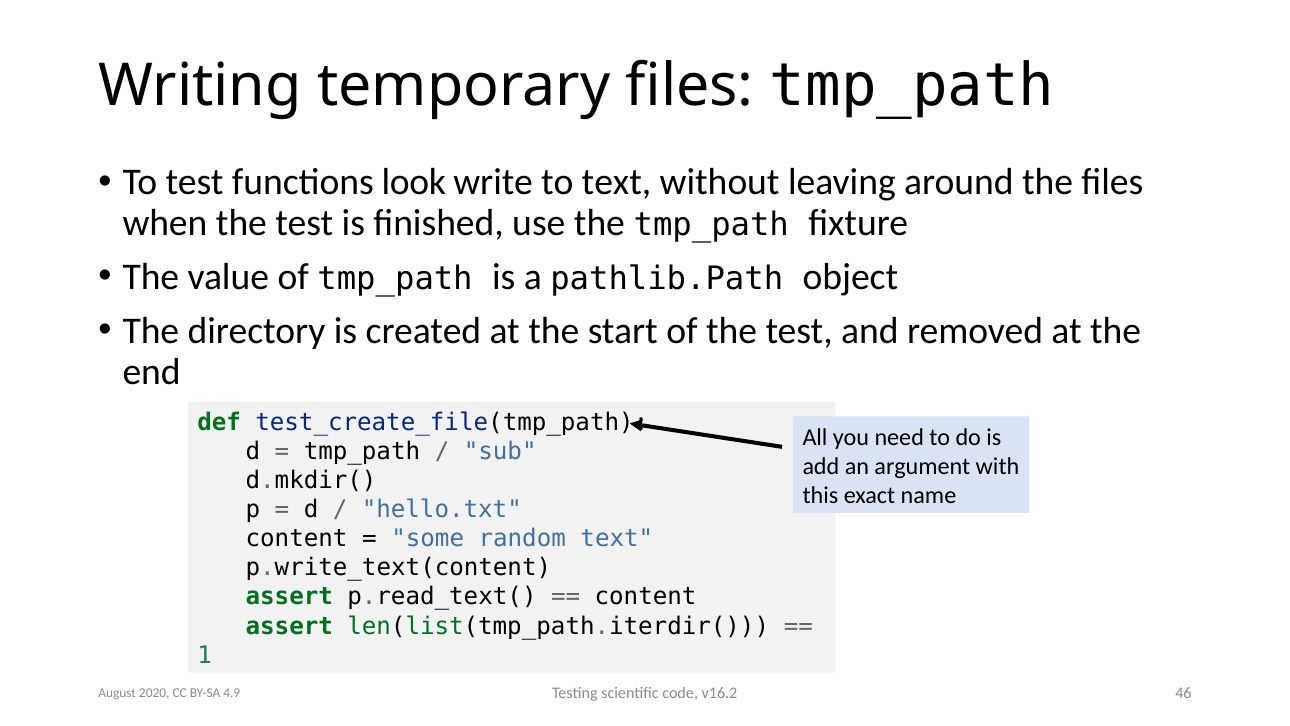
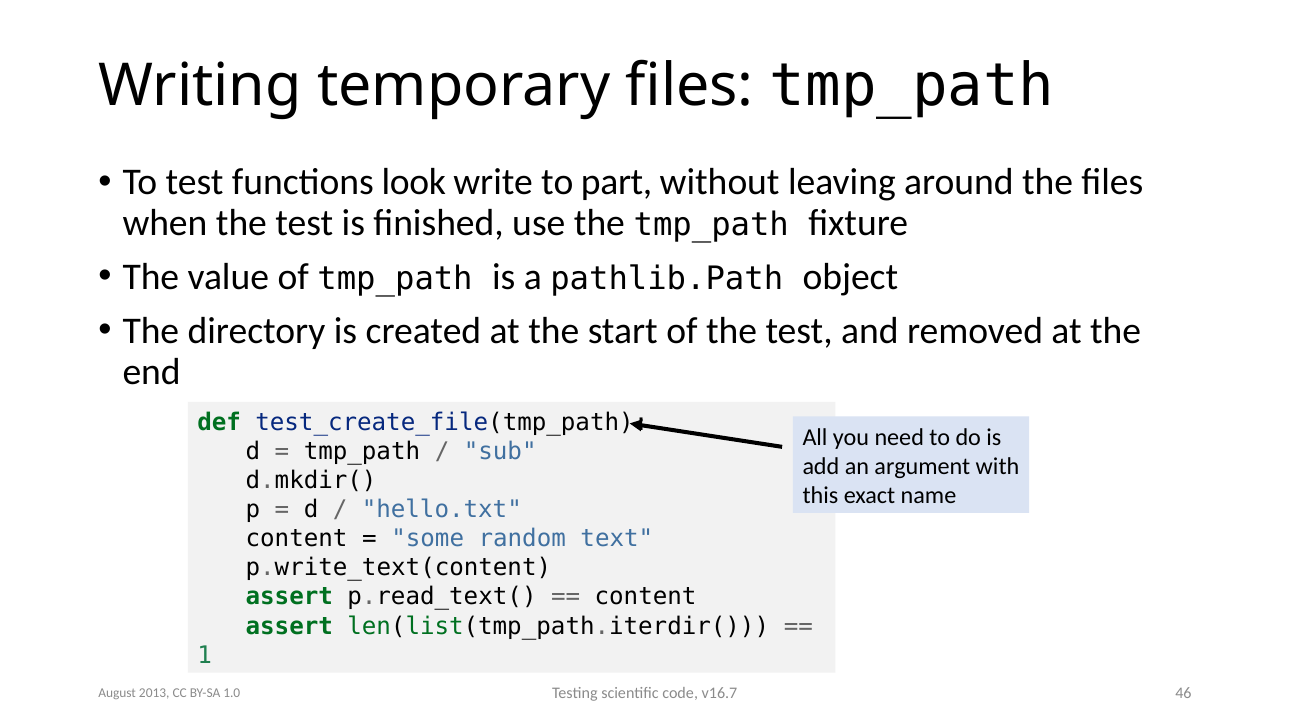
to text: text -> part (617, 182)
v16.2: v16.2 -> v16.7 (719, 693)
2020: 2020 -> 2013 (154, 693)
4.9: 4.9 -> 1.0 (232, 693)
